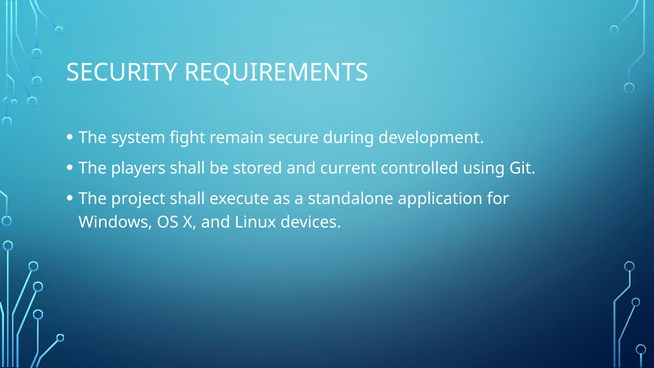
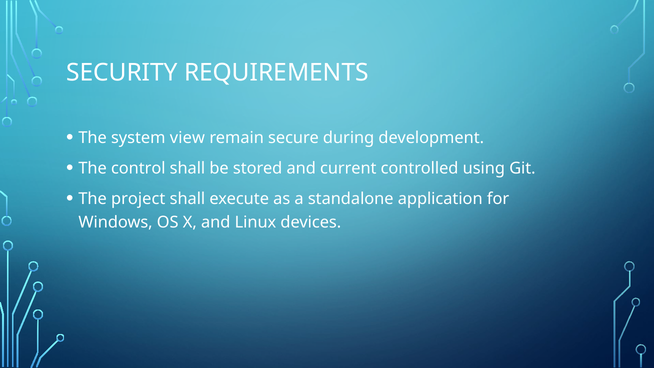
fight: fight -> view (187, 138)
players: players -> control (138, 168)
